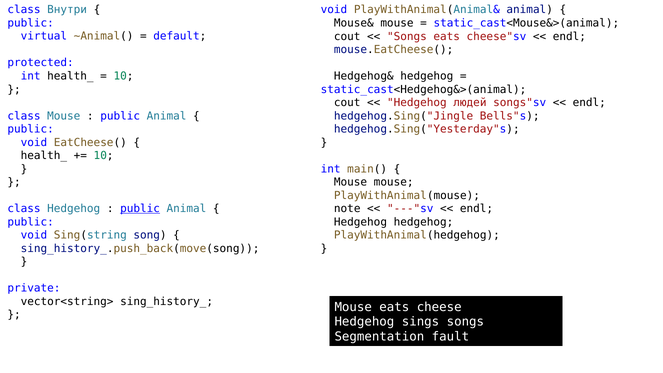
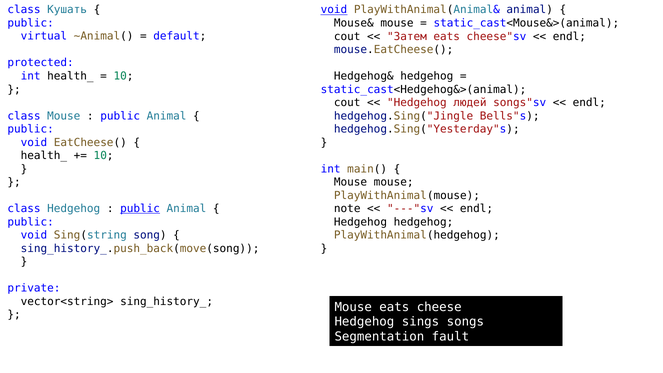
Внутри: Внутри -> Кушать (67, 10)
void underline: none -> present (334, 10)
Songs: Songs -> Затем (407, 36)
